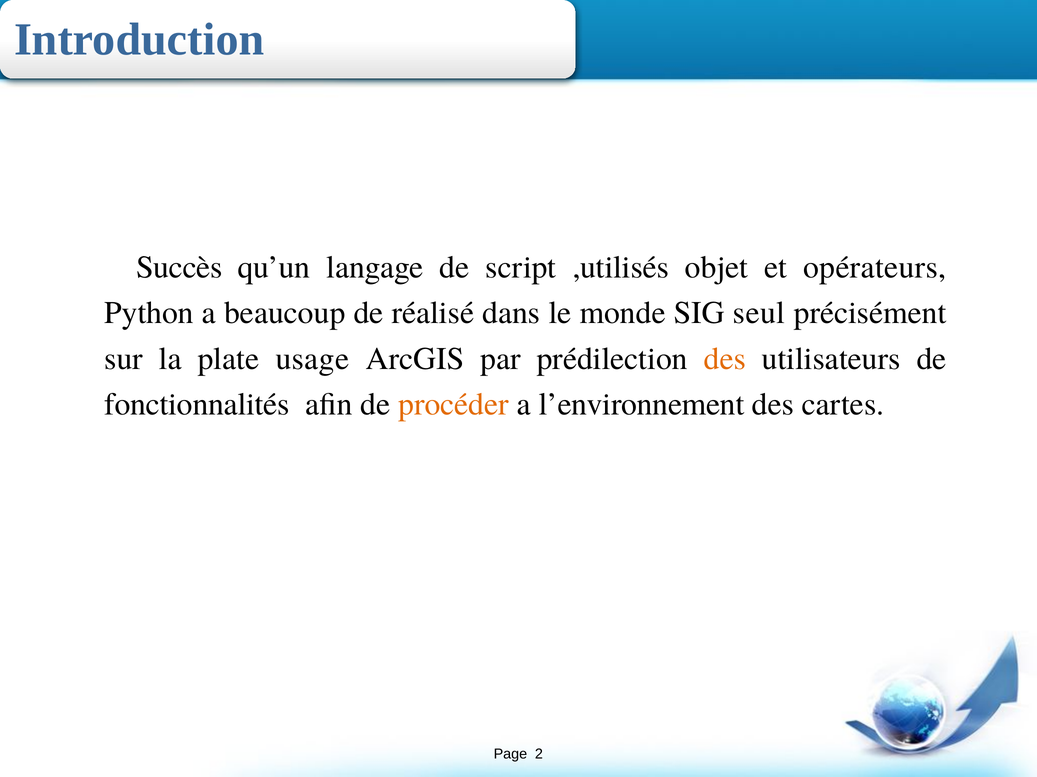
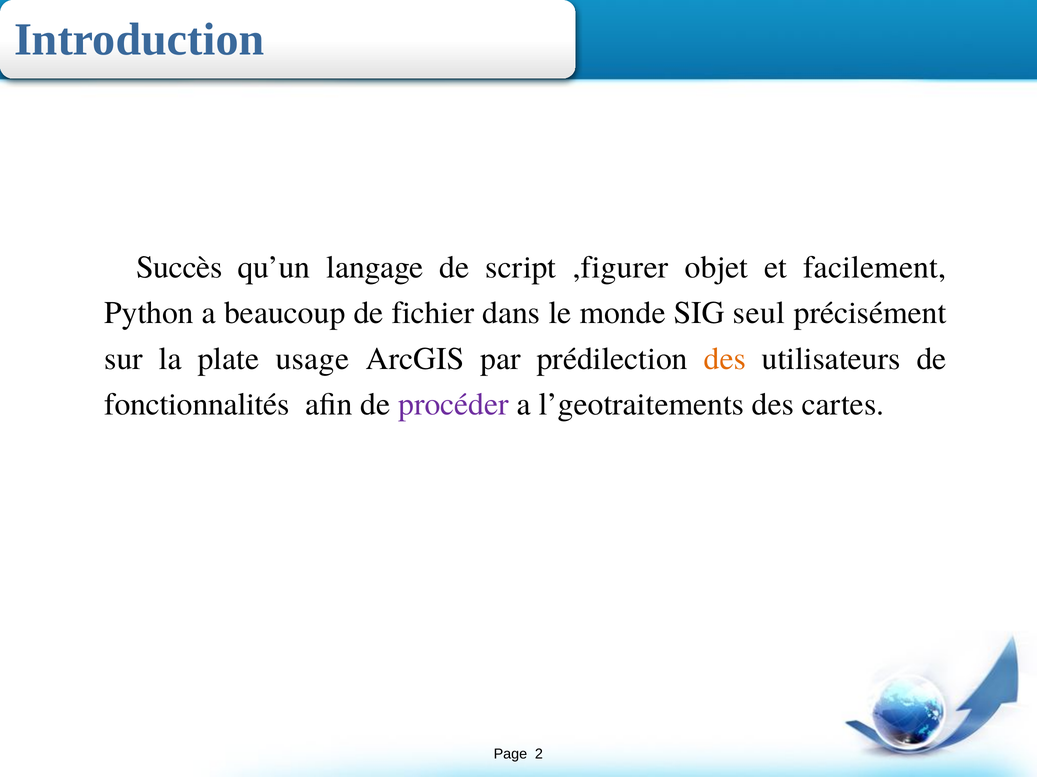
,utilisés: ,utilisés -> ,figurer (621, 268)
opérateurs: opérateurs -> facilement (875, 268)
réalisé: réalisé -> fichier (433, 313)
procéder colour: orange -> purple (454, 405)
l’environnement: l’environnement -> l’geotraitements (641, 405)
